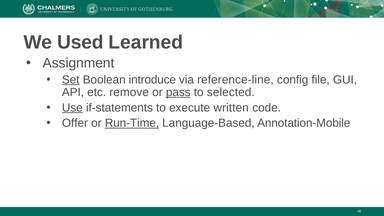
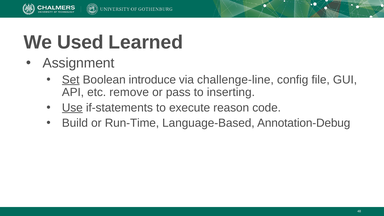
reference-line: reference-line -> challenge-line (235, 80)
pass underline: present -> none (178, 92)
selected: selected -> inserting (231, 92)
written: written -> reason (231, 108)
Offer: Offer -> Build (75, 123)
Run-Time underline: present -> none (132, 123)
Annotation-Mobile: Annotation-Mobile -> Annotation-Debug (304, 123)
